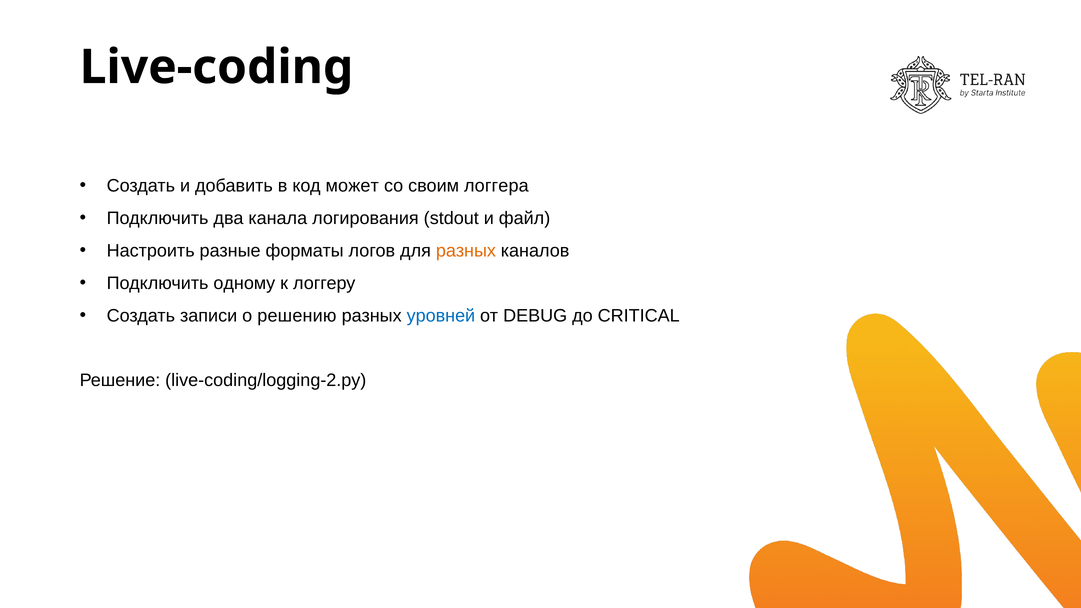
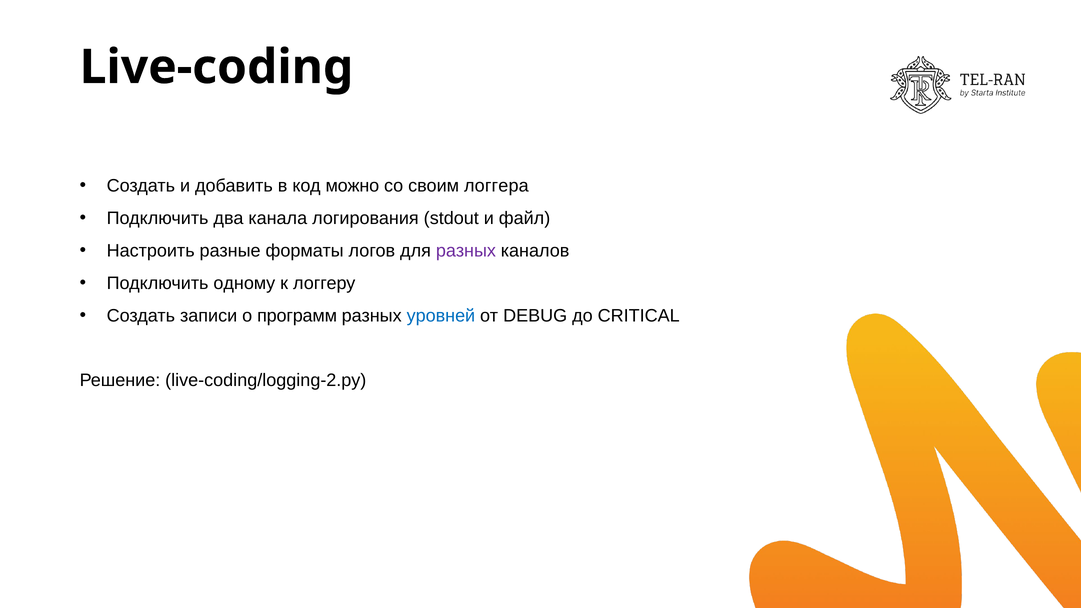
может: может -> можно (352, 186)
разных colour: orange -> purple (466, 251)
решению: решению -> программ (297, 316)
